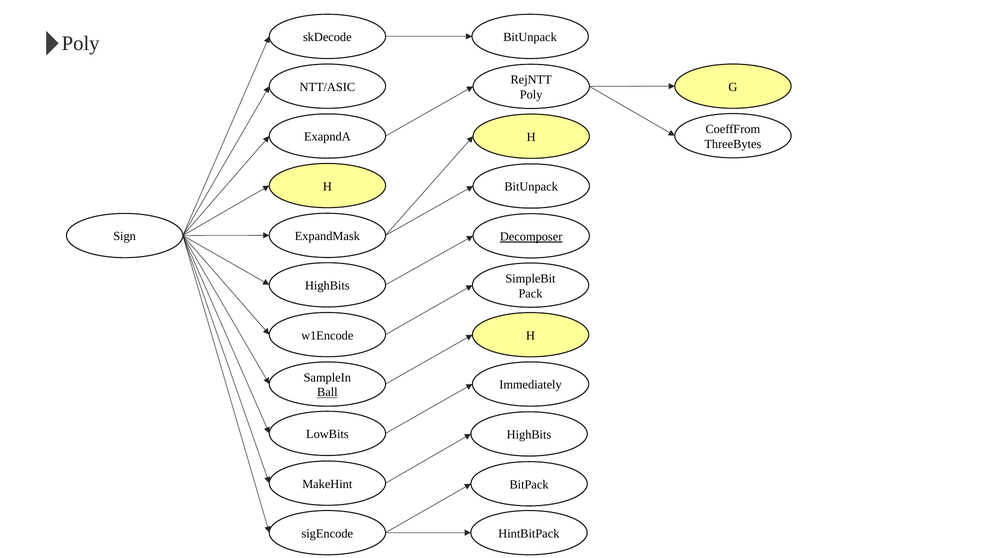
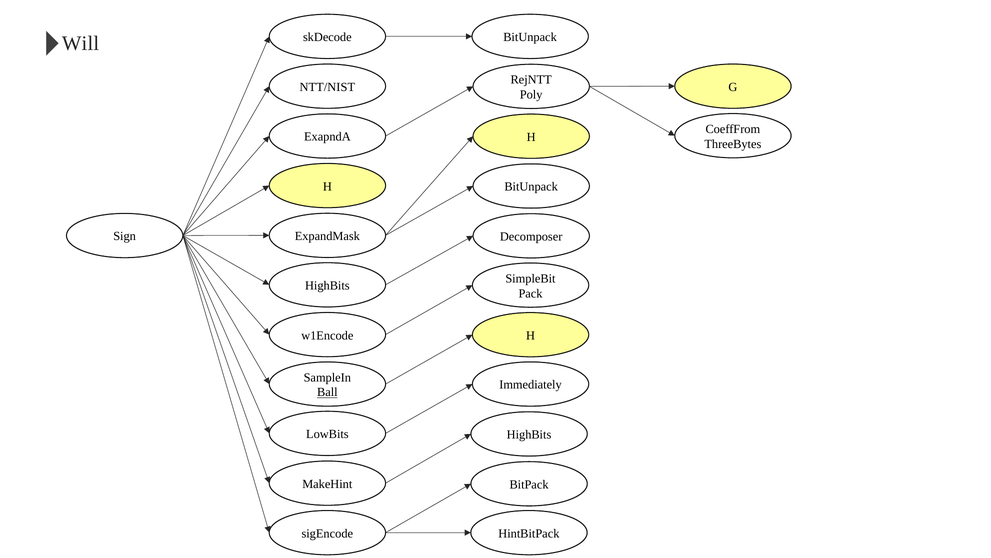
Poly: Poly -> Will (81, 43)
NTT/ASIC: NTT/ASIC -> NTT/NIST (327, 87)
Decomposer underline: present -> none (531, 236)
